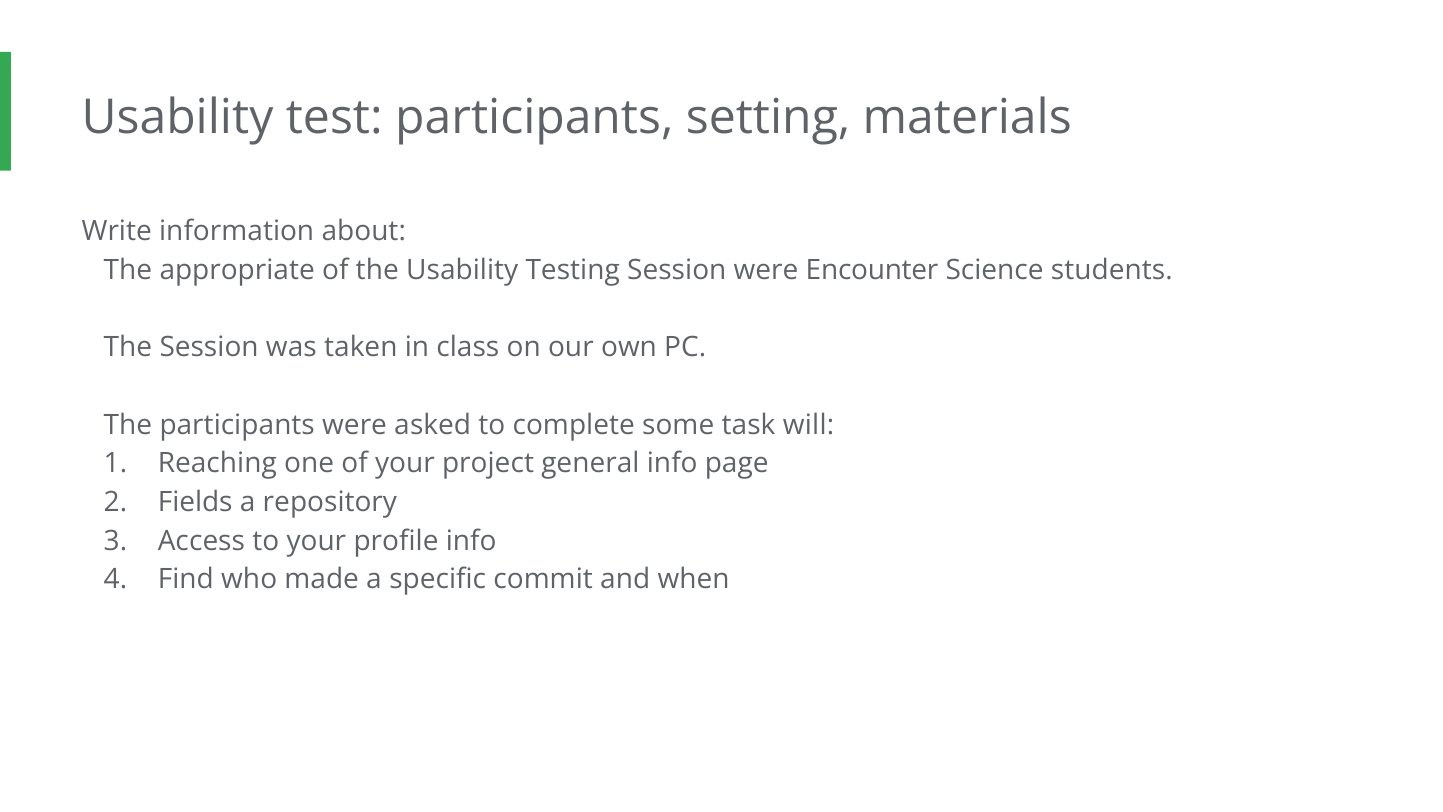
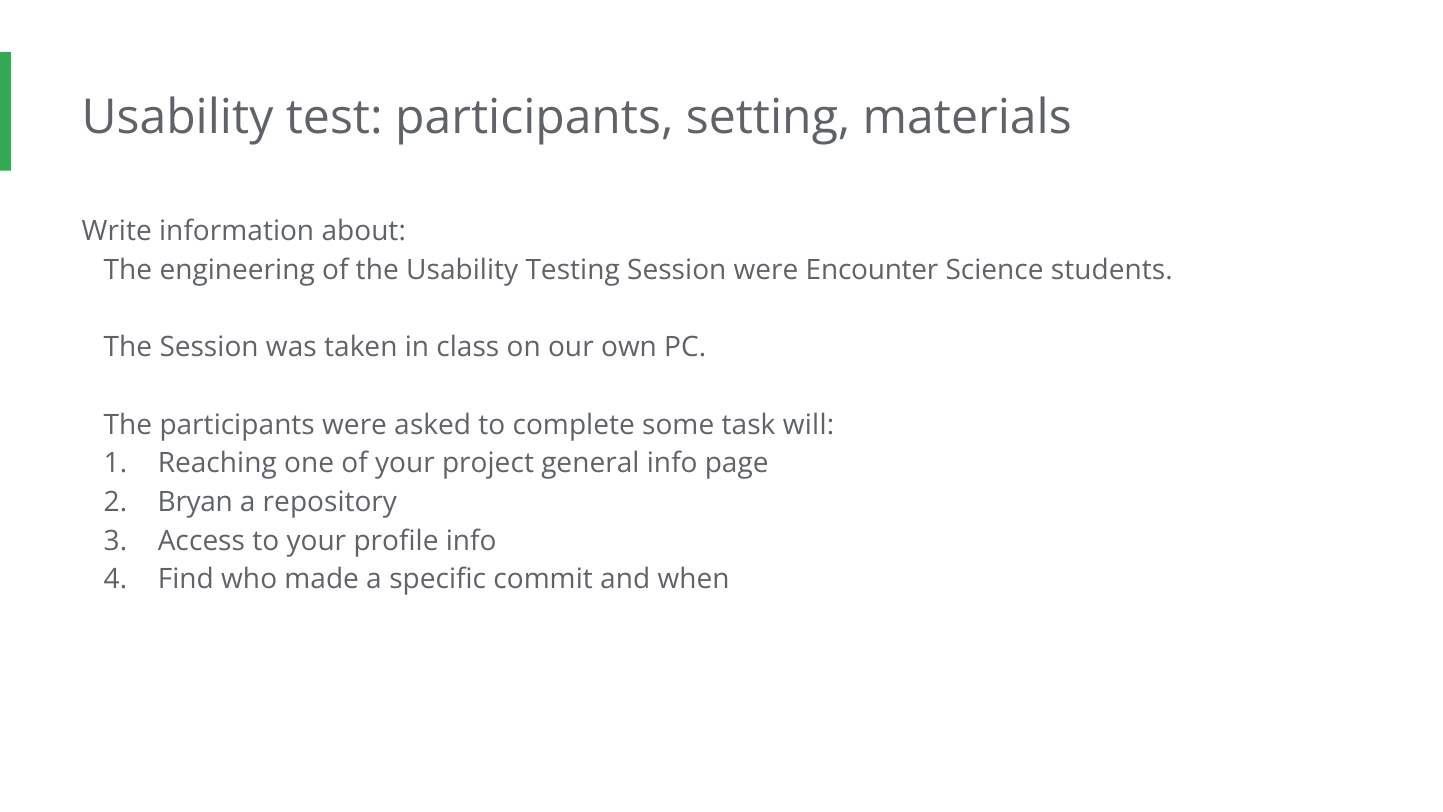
appropriate: appropriate -> engineering (237, 270)
Fields: Fields -> Bryan (195, 502)
